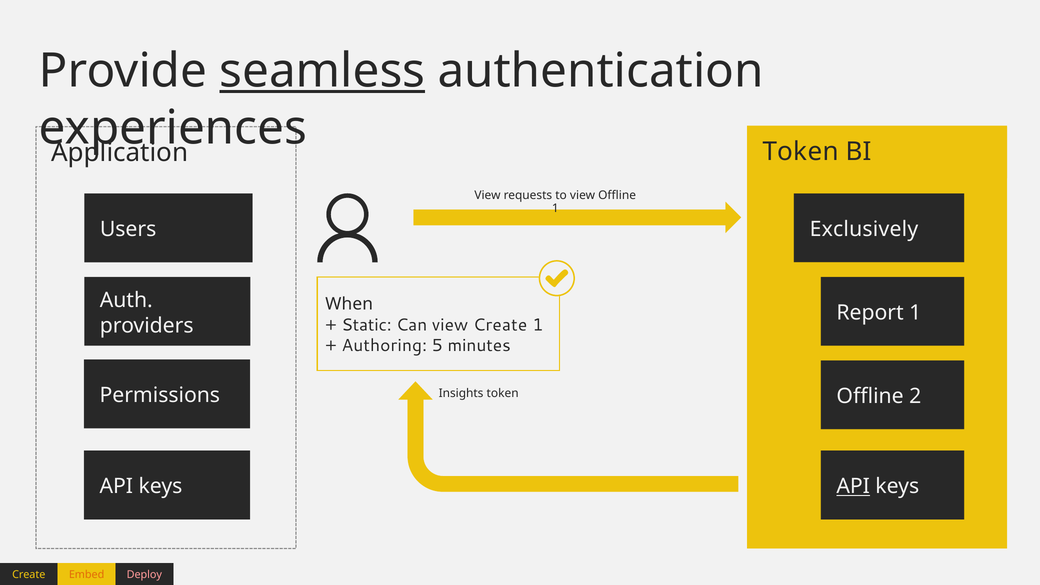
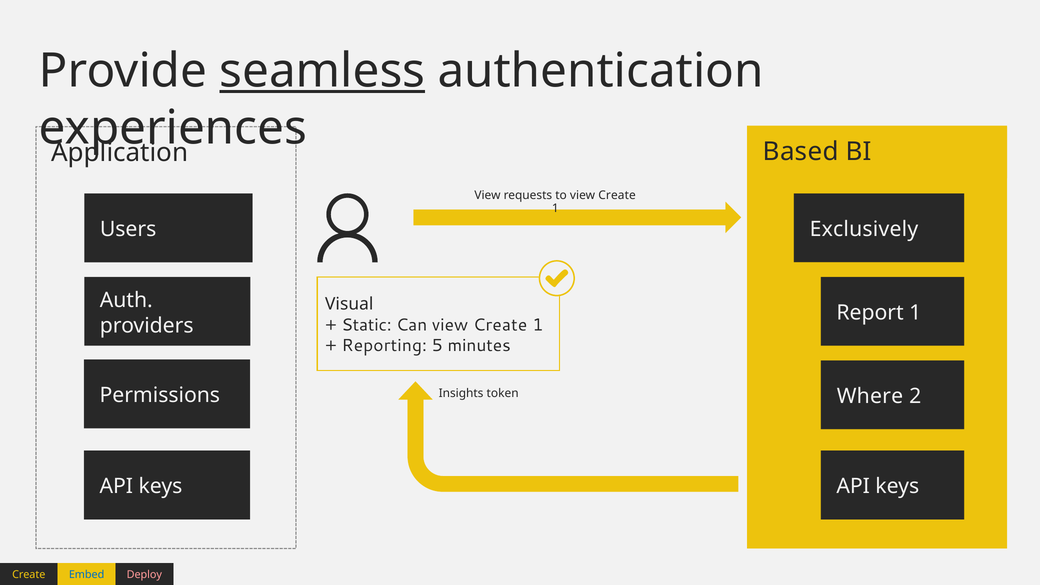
Token: Token -> Based (801, 152)
to view Offline: Offline -> Create (617, 195)
When: When -> Visual (349, 304)
Authoring: Authoring -> Reporting (384, 346)
Offline: Offline -> Where (870, 396)
API underline: present -> none (853, 486)
Embed colour: orange -> blue (87, 575)
